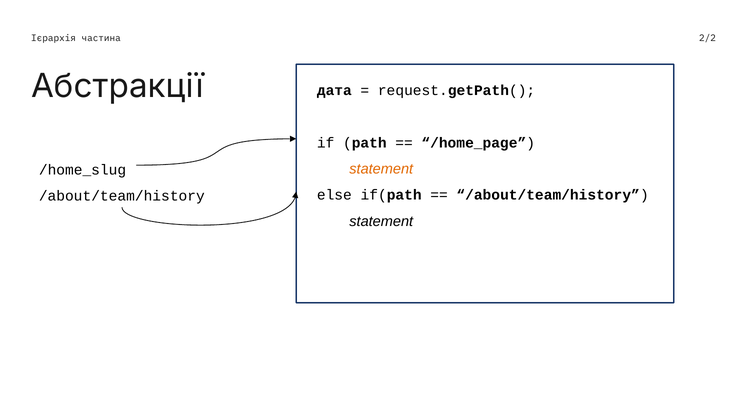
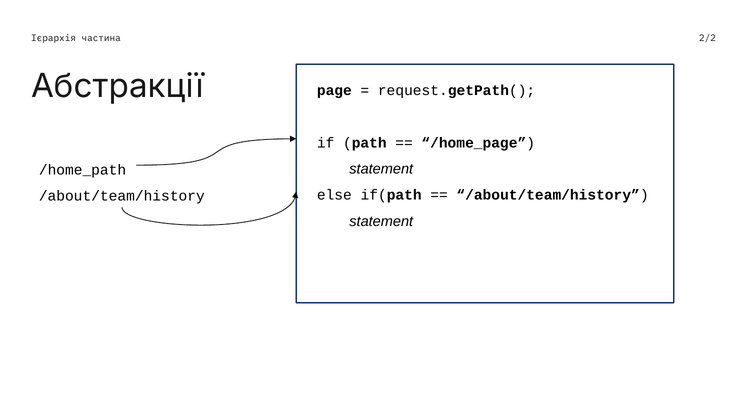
дата: дата -> page (334, 91)
statement colour: orange -> black (381, 169)
/home_slug: /home_slug -> /home_path (83, 170)
